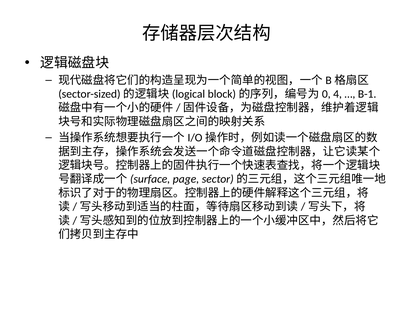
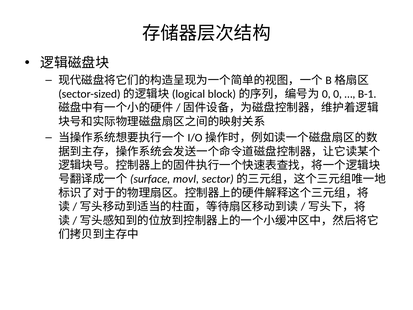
4: 4 -> 0 (338, 94)
page: page -> movl (186, 179)
